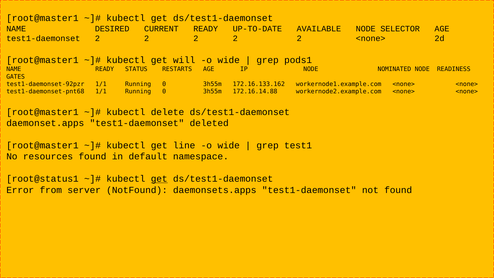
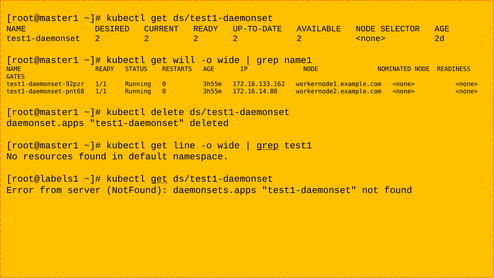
pods1: pods1 -> name1 (298, 60)
grep underline: none -> present (268, 145)
root@status1: root@status1 -> root@labels1 (42, 179)
